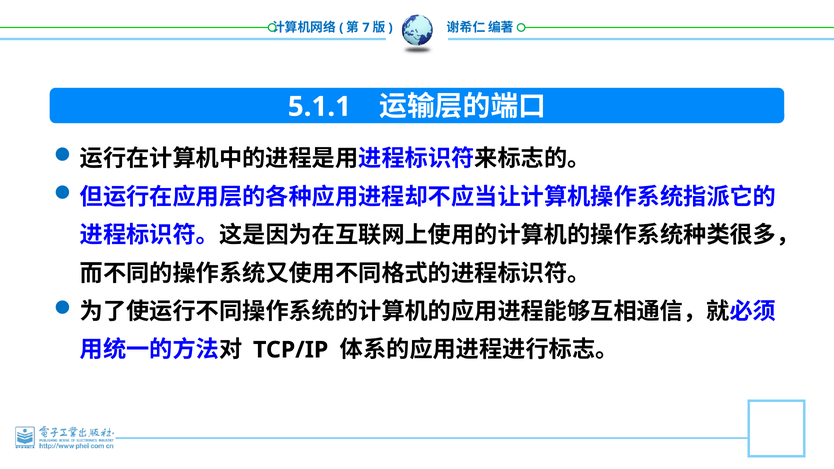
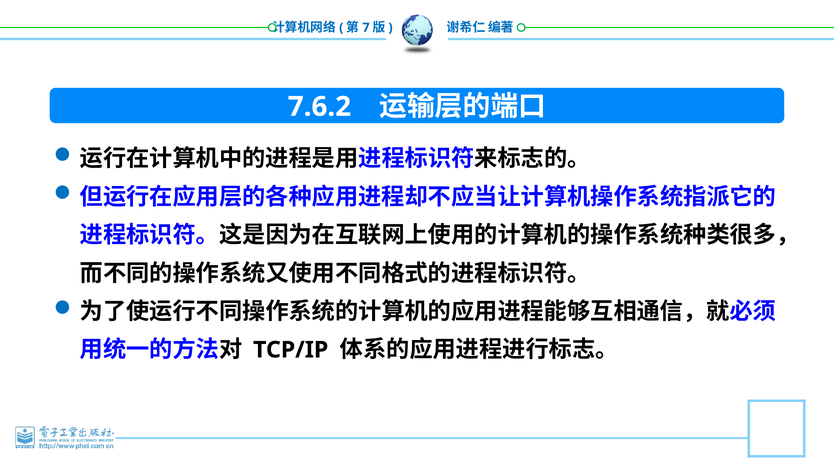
5.1.1: 5.1.1 -> 7.6.2 (319, 107)
